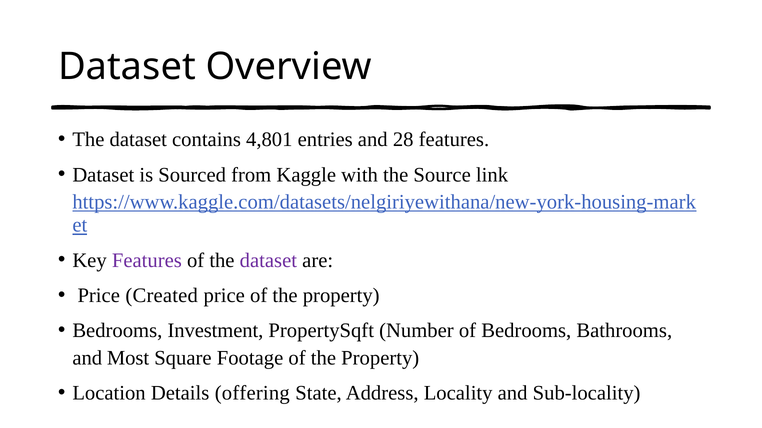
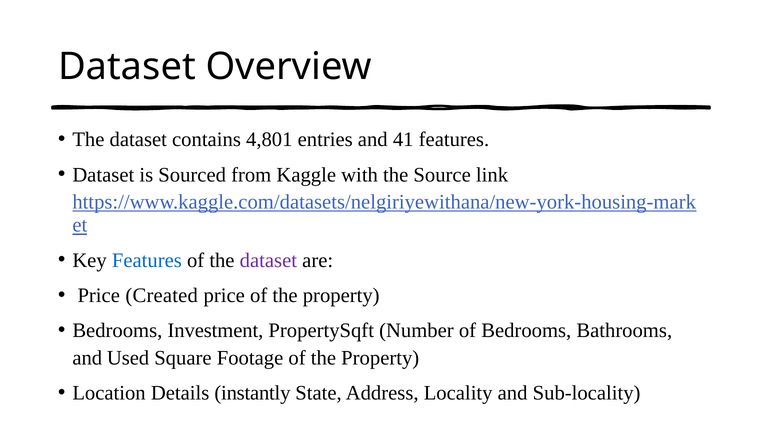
28: 28 -> 41 (403, 140)
Features colour: purple -> blue (147, 261)
Most: Most -> Used (128, 358)
offering: offering -> instantly (252, 394)
